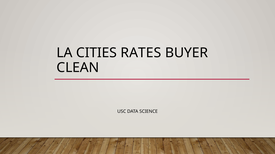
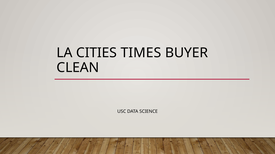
RATES: RATES -> TIMES (141, 53)
